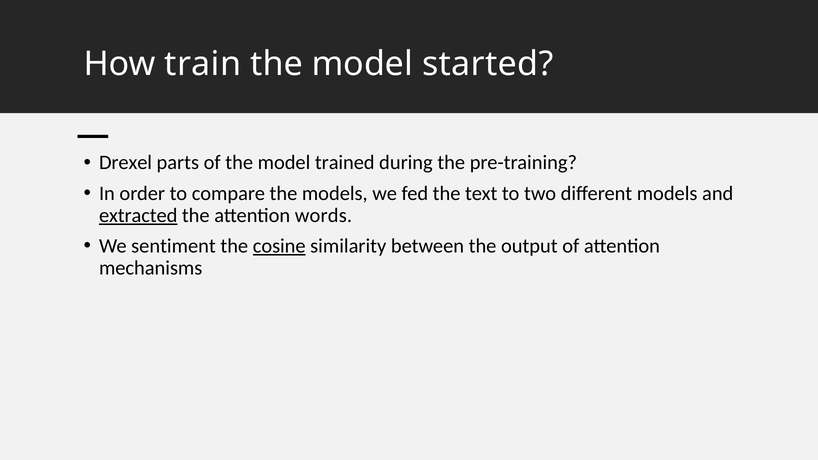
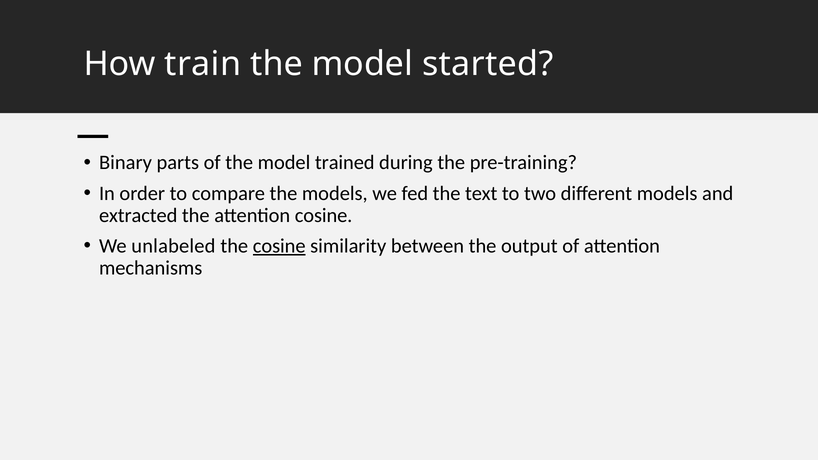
Drexel: Drexel -> Binary (125, 163)
extracted underline: present -> none (138, 215)
attention words: words -> cosine (324, 215)
sentiment: sentiment -> unlabeled (173, 246)
